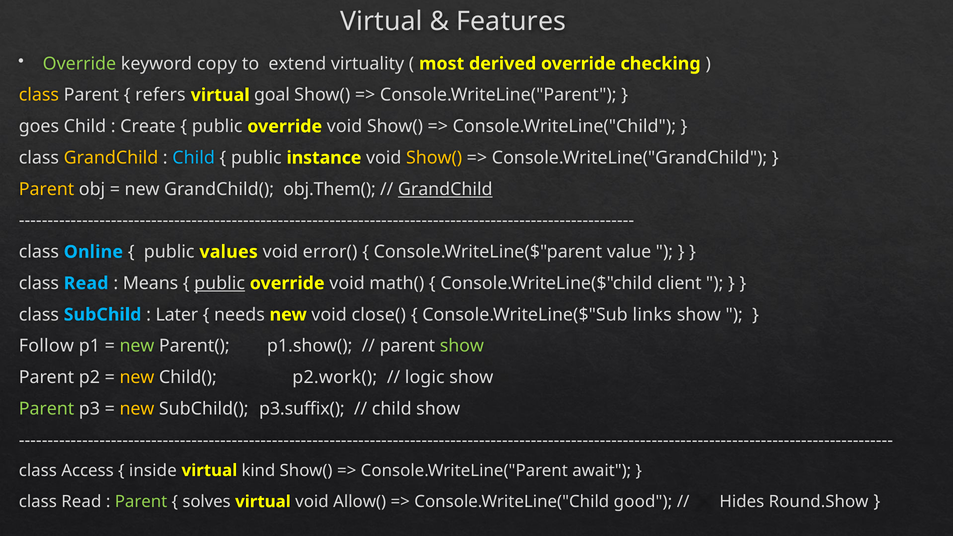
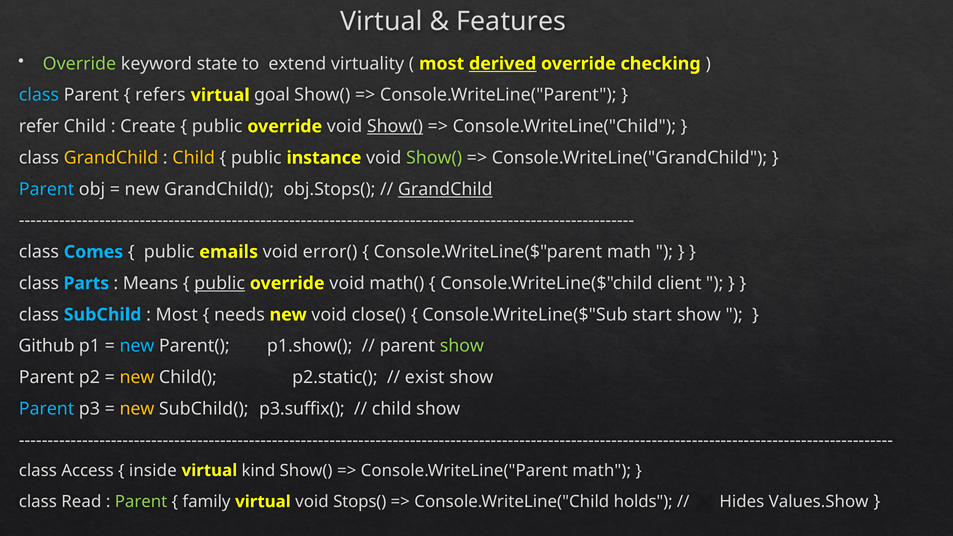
copy: copy -> state (217, 64)
derived underline: none -> present (503, 64)
class colour: yellow -> light blue (39, 95)
goes: goes -> refer (39, 126)
Show( underline: none -> present (395, 126)
Child colour: light blue -> yellow (194, 158)
Show( colour: yellow -> light green (434, 158)
Parent colour: yellow -> light blue (47, 189)
obj.Them(: obj.Them( -> obj.Stops( (329, 189)
Online: Online -> Comes (93, 252)
values: values -> emails (229, 252)
Console.WriteLine($"parent value: value -> math (629, 252)
Read: Read -> Parts (86, 283)
Later: Later -> Most (177, 315)
links: links -> start (652, 315)
Follow: Follow -> Github (47, 346)
new colour: light green -> light blue (137, 346)
p2.work(: p2.work( -> p2.static( (335, 377)
logic: logic -> exist (425, 377)
Parent colour: light green -> light blue (47, 409)
Console.WriteLine("Parent await: await -> math (602, 471)
solves: solves -> family (206, 502)
Allow(: Allow( -> Stops( (360, 502)
good: good -> holds (643, 502)
Round.Show: Round.Show -> Values.Show (819, 502)
